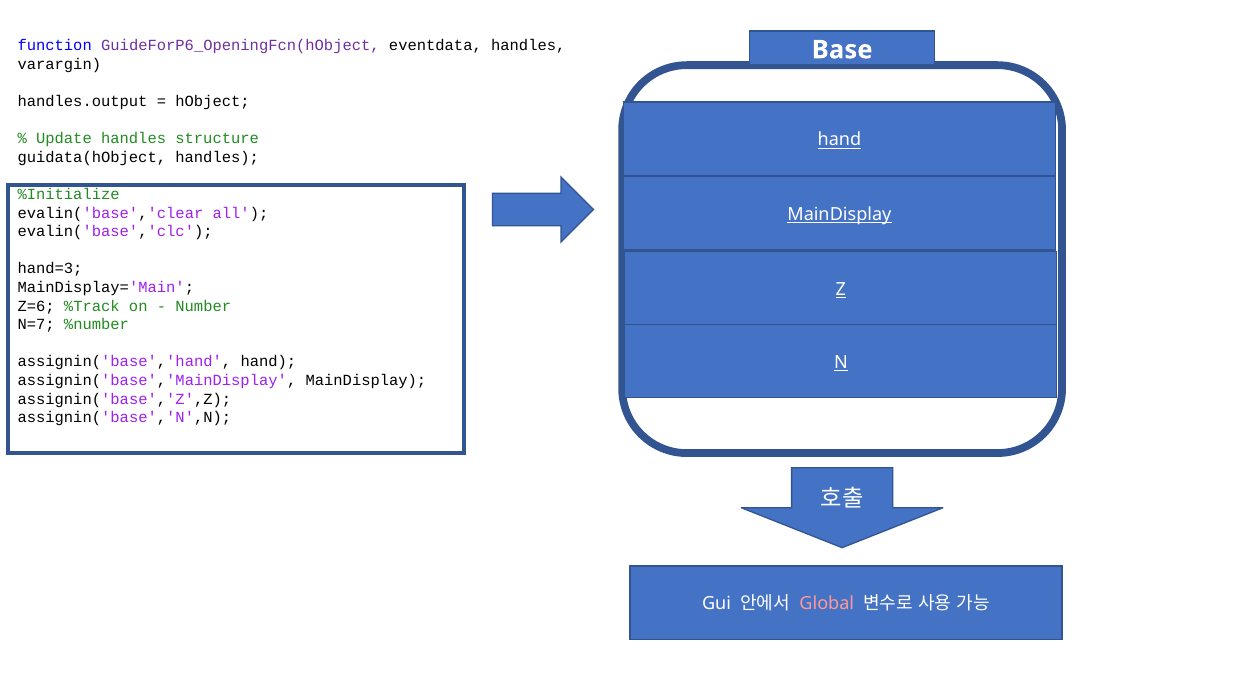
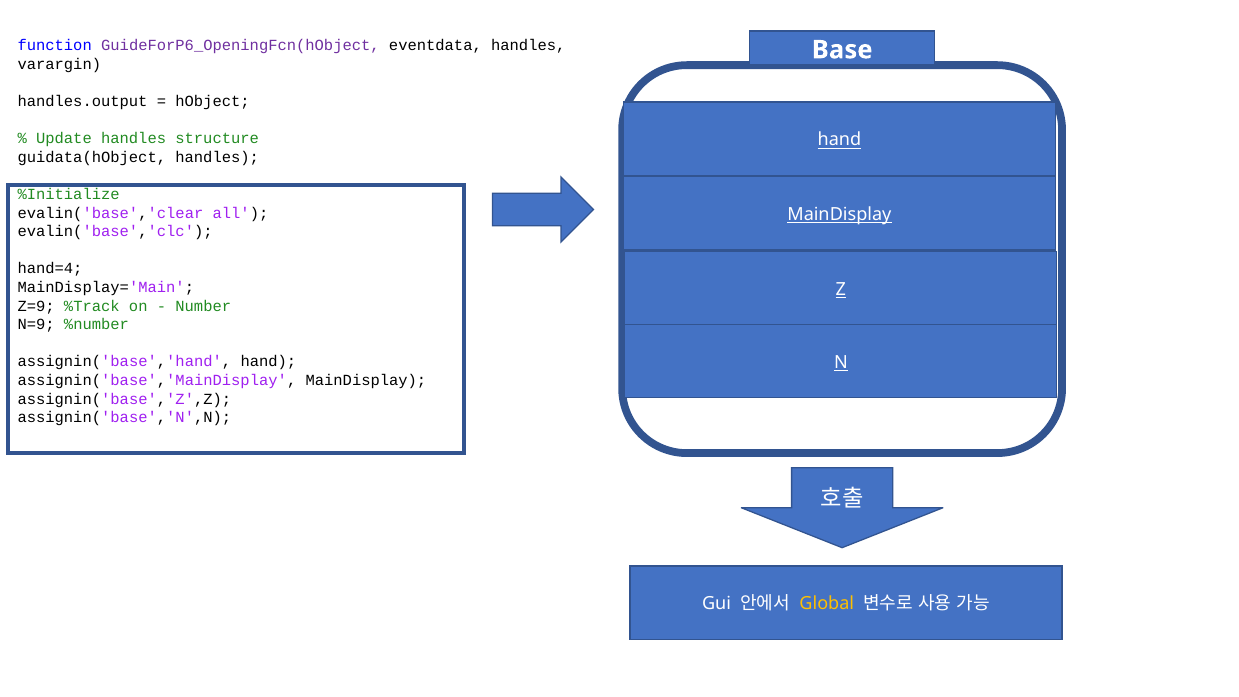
hand=3: hand=3 -> hand=4 (50, 269)
Z=6: Z=6 -> Z=9 (36, 306)
N=7: N=7 -> N=9 (36, 325)
Global colour: pink -> yellow (827, 604)
